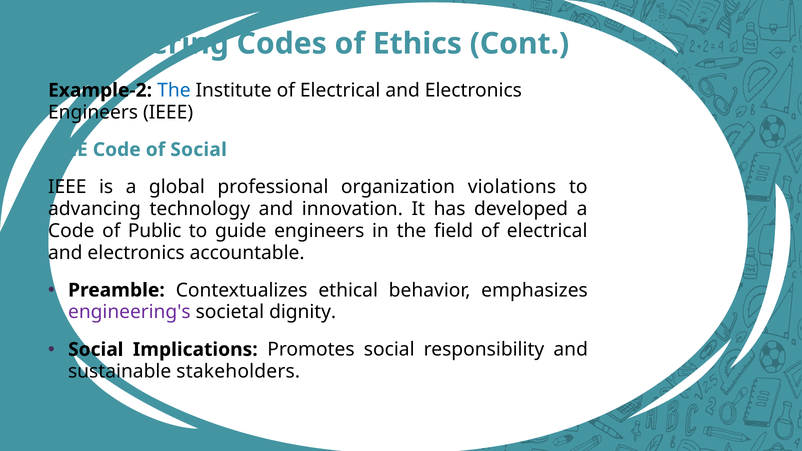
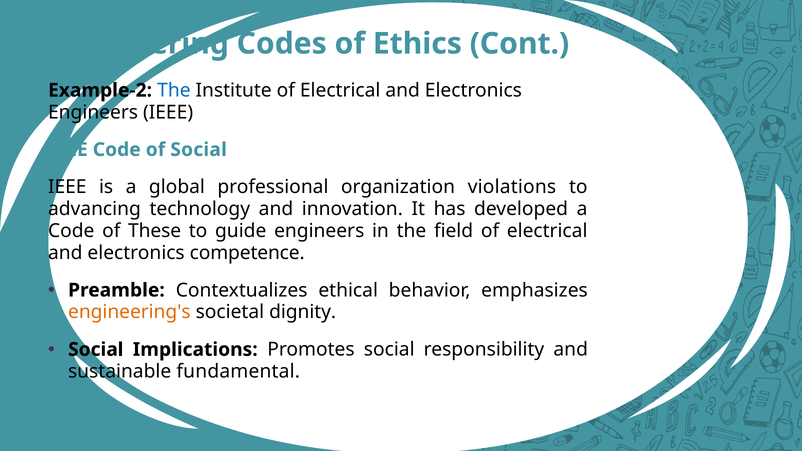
Public: Public -> These (155, 231)
accountable: accountable -> competence (247, 253)
engineering's colour: purple -> orange (129, 312)
stakeholders: stakeholders -> fundamental (238, 372)
